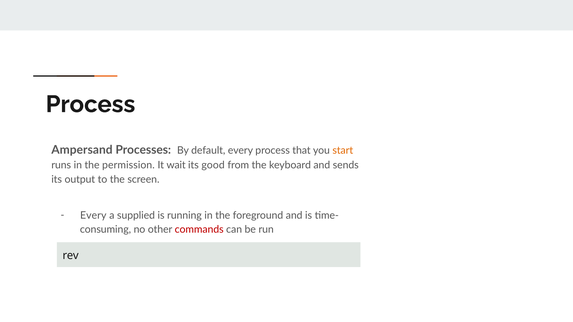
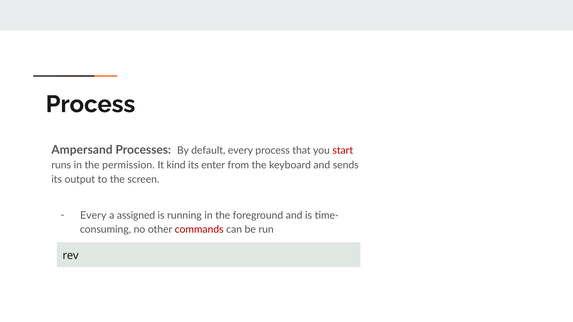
start colour: orange -> red (343, 151)
wait: wait -> kind (176, 165)
good: good -> enter (213, 165)
supplied: supplied -> assigned (136, 215)
